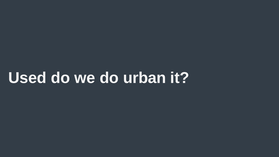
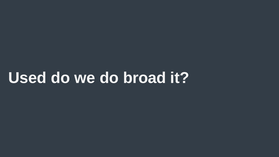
urban: urban -> broad (145, 78)
